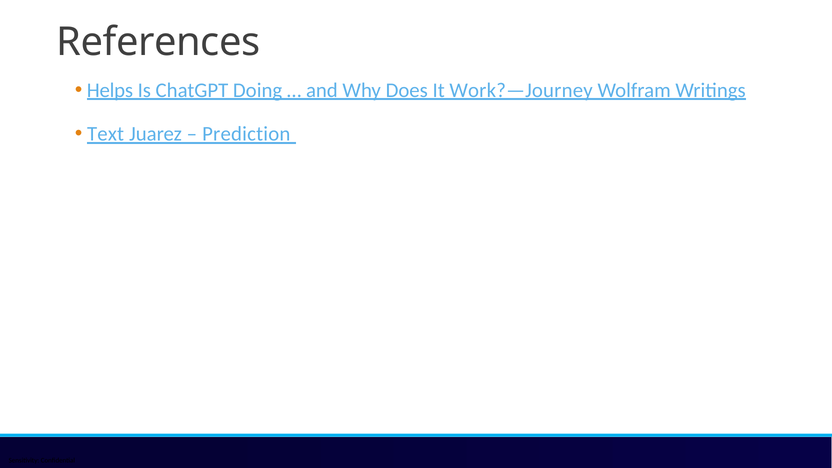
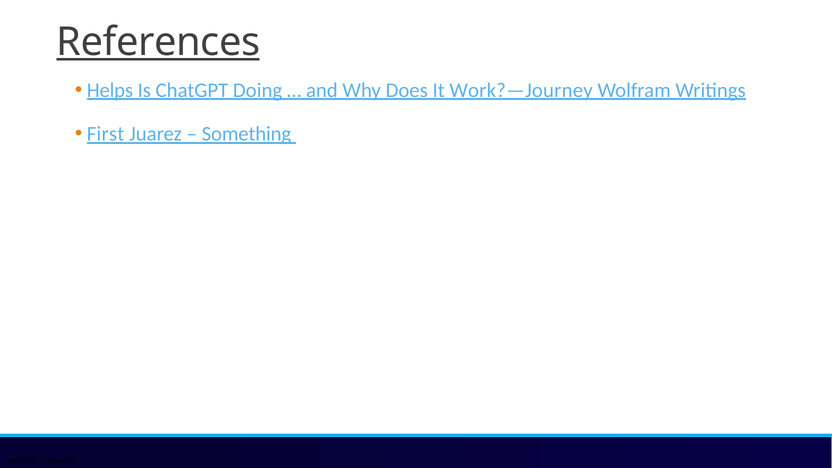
References underline: none -> present (158, 42)
Text: Text -> First (106, 134)
Prediction: Prediction -> Something (246, 134)
